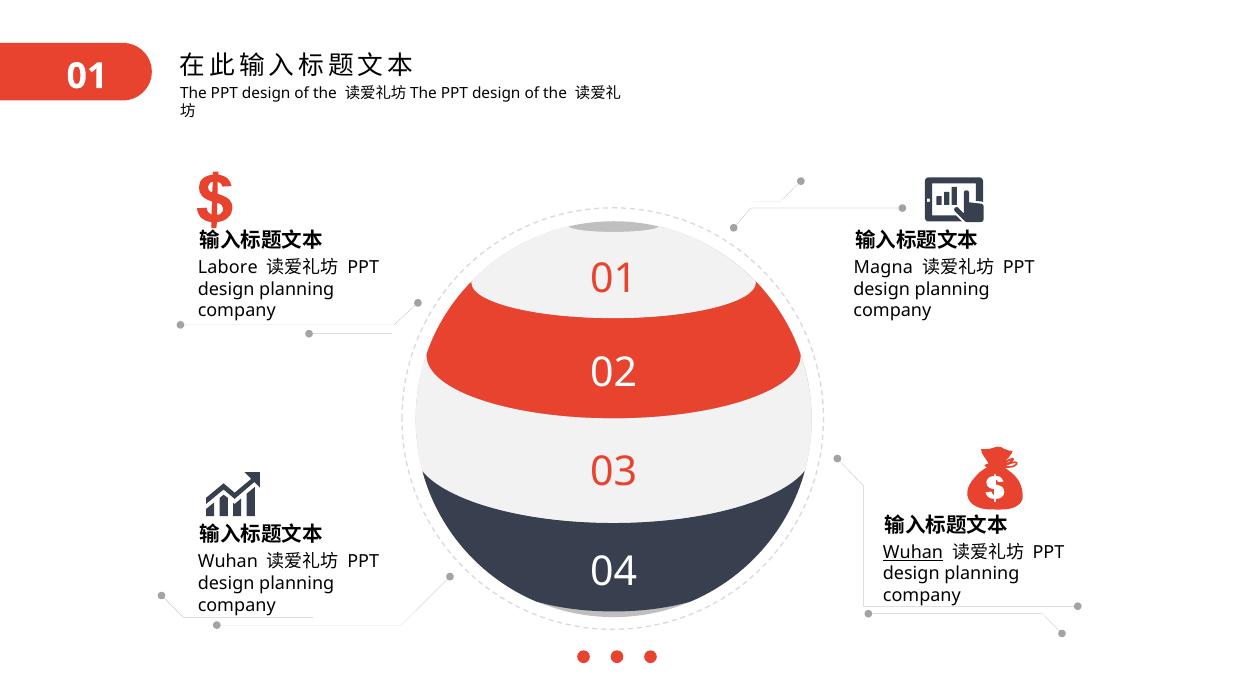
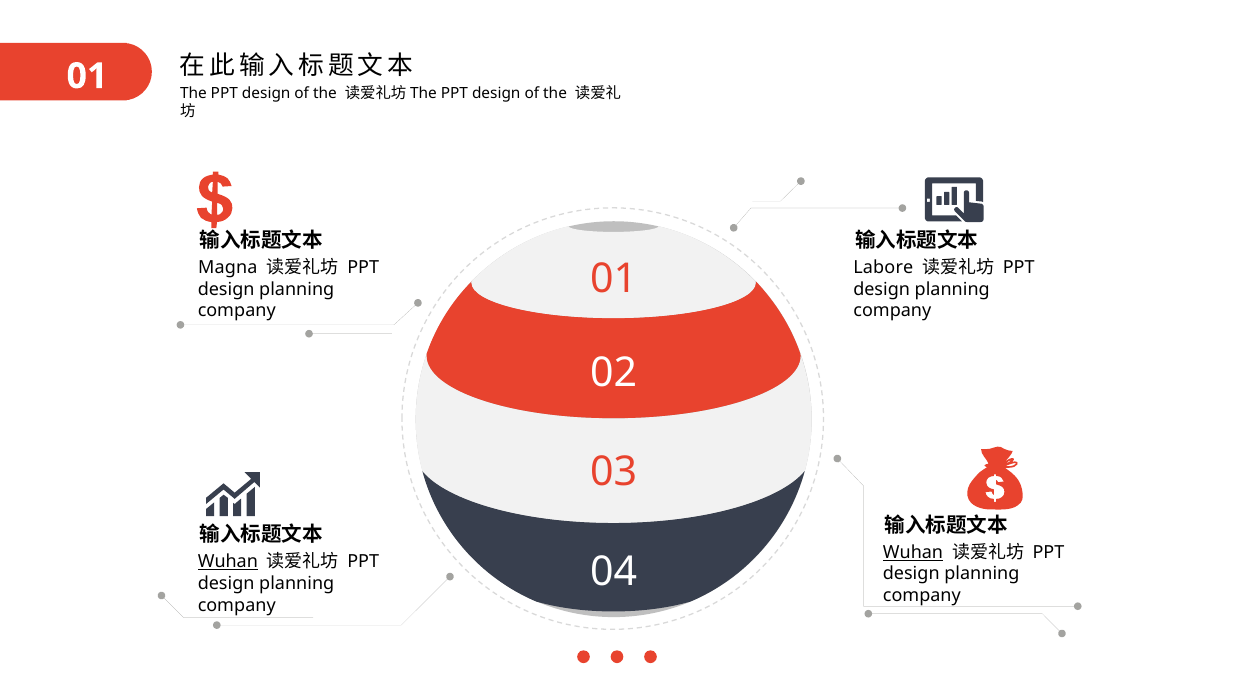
Labore: Labore -> Magna (228, 268)
Magna: Magna -> Labore (883, 268)
Wuhan underline: none -> present (228, 562)
